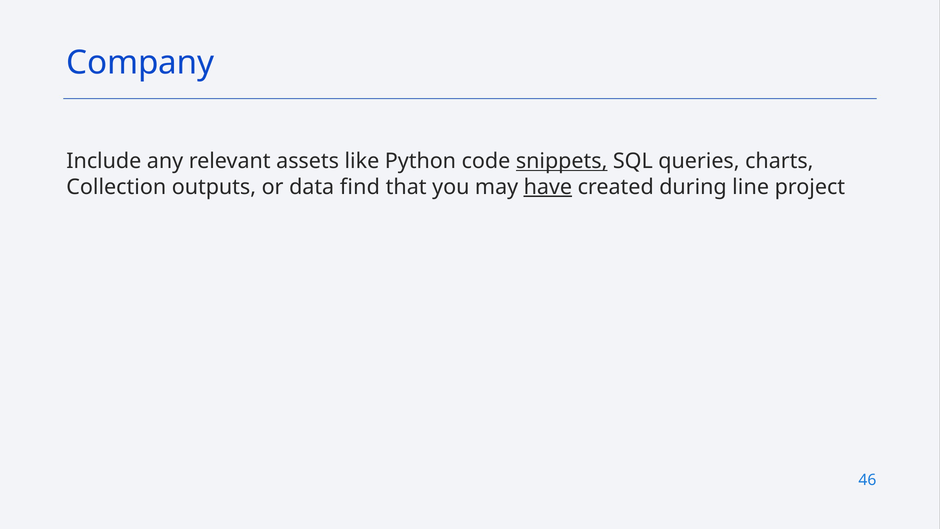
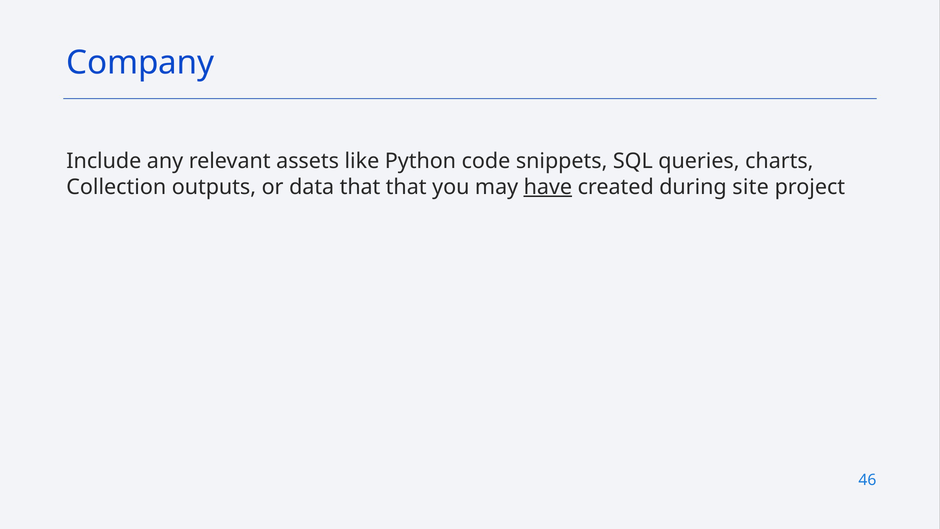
snippets underline: present -> none (562, 161)
data find: find -> that (360, 187)
line: line -> site (751, 187)
